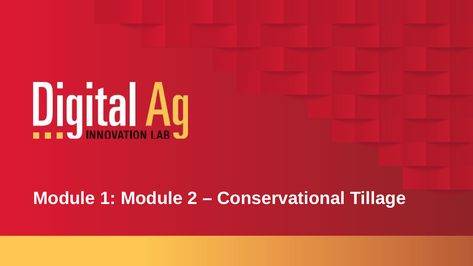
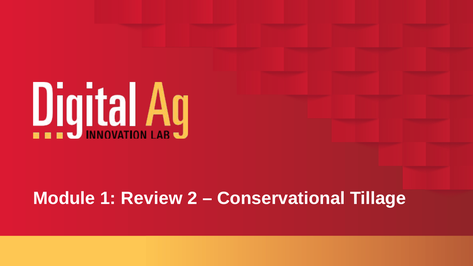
1 Module: Module -> Review (152, 198)
